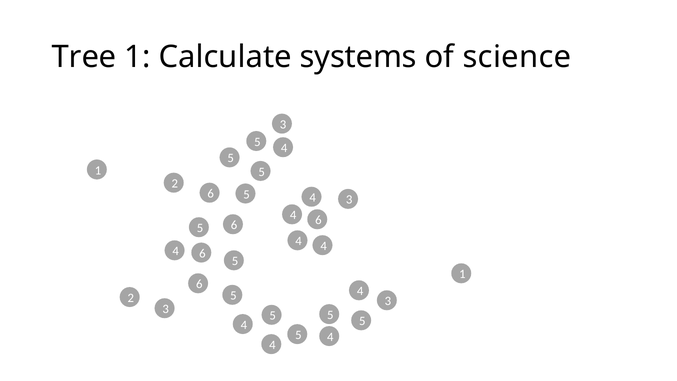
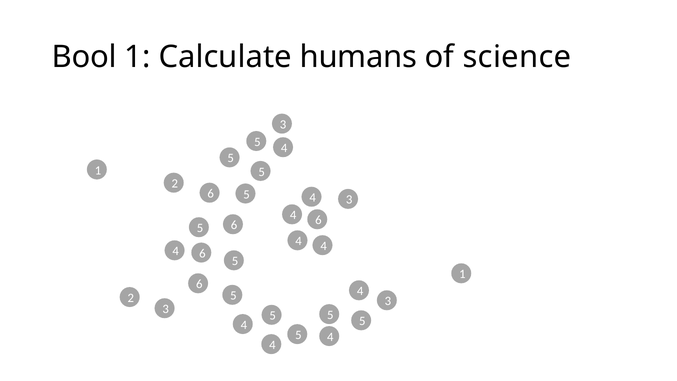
Tree: Tree -> Bool (84, 57)
systems: systems -> humans (358, 57)
